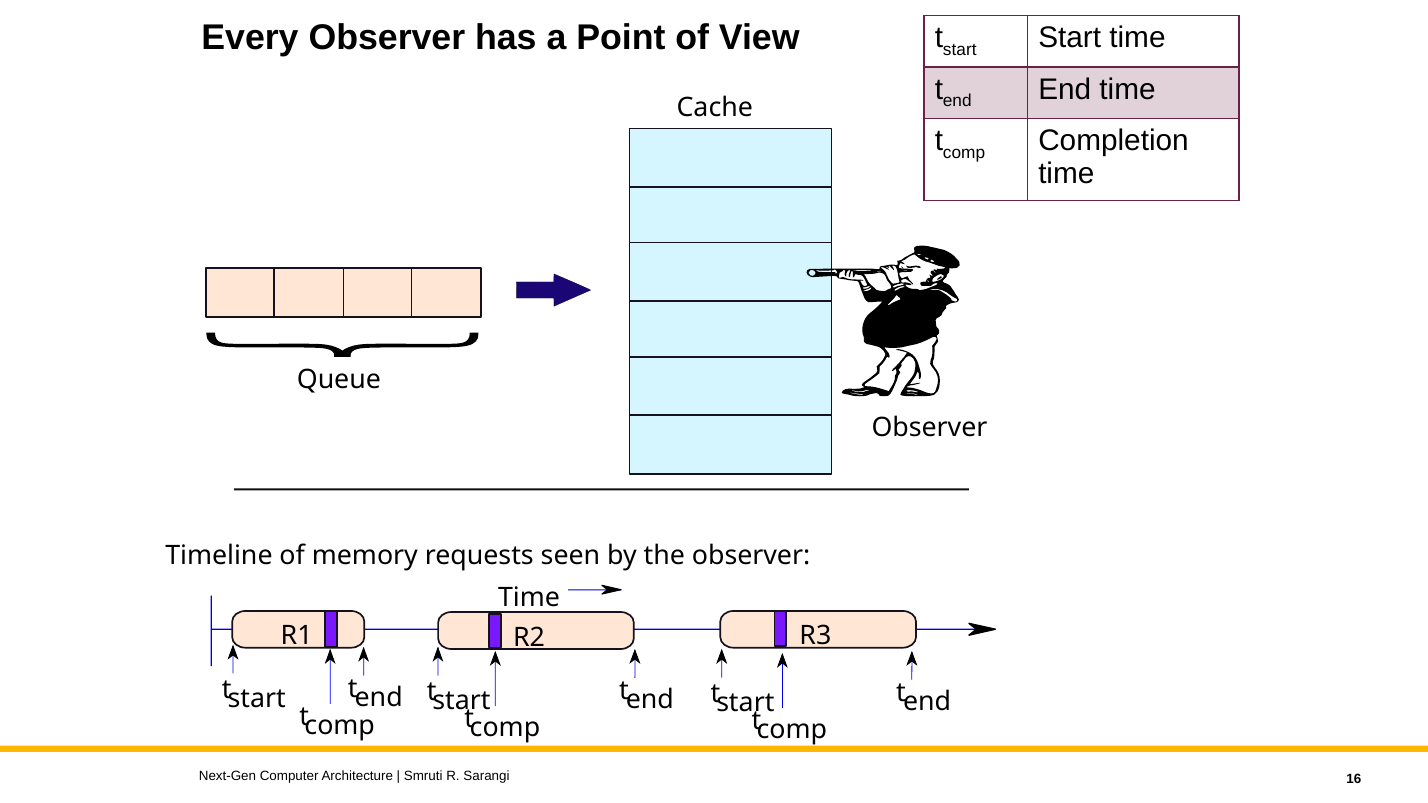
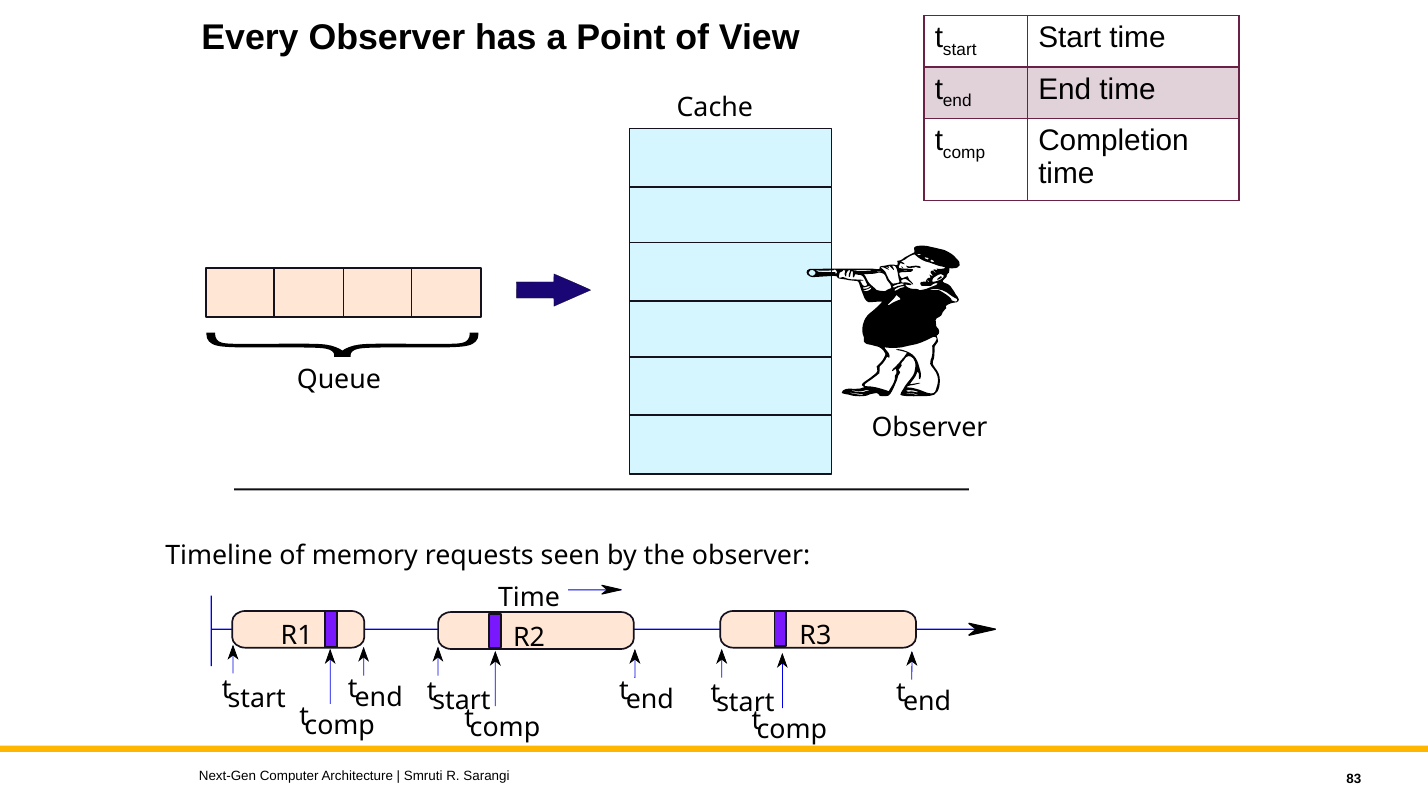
16: 16 -> 83 (1354, 779)
